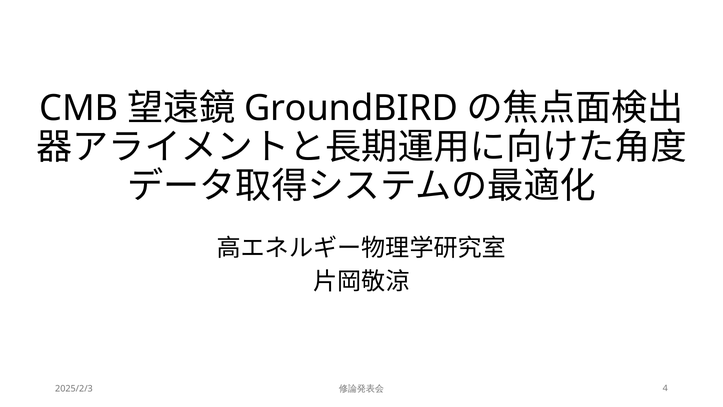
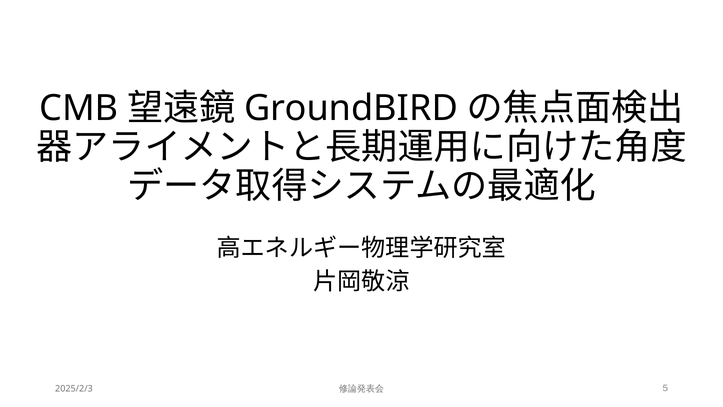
4: 4 -> 5 (665, 388)
